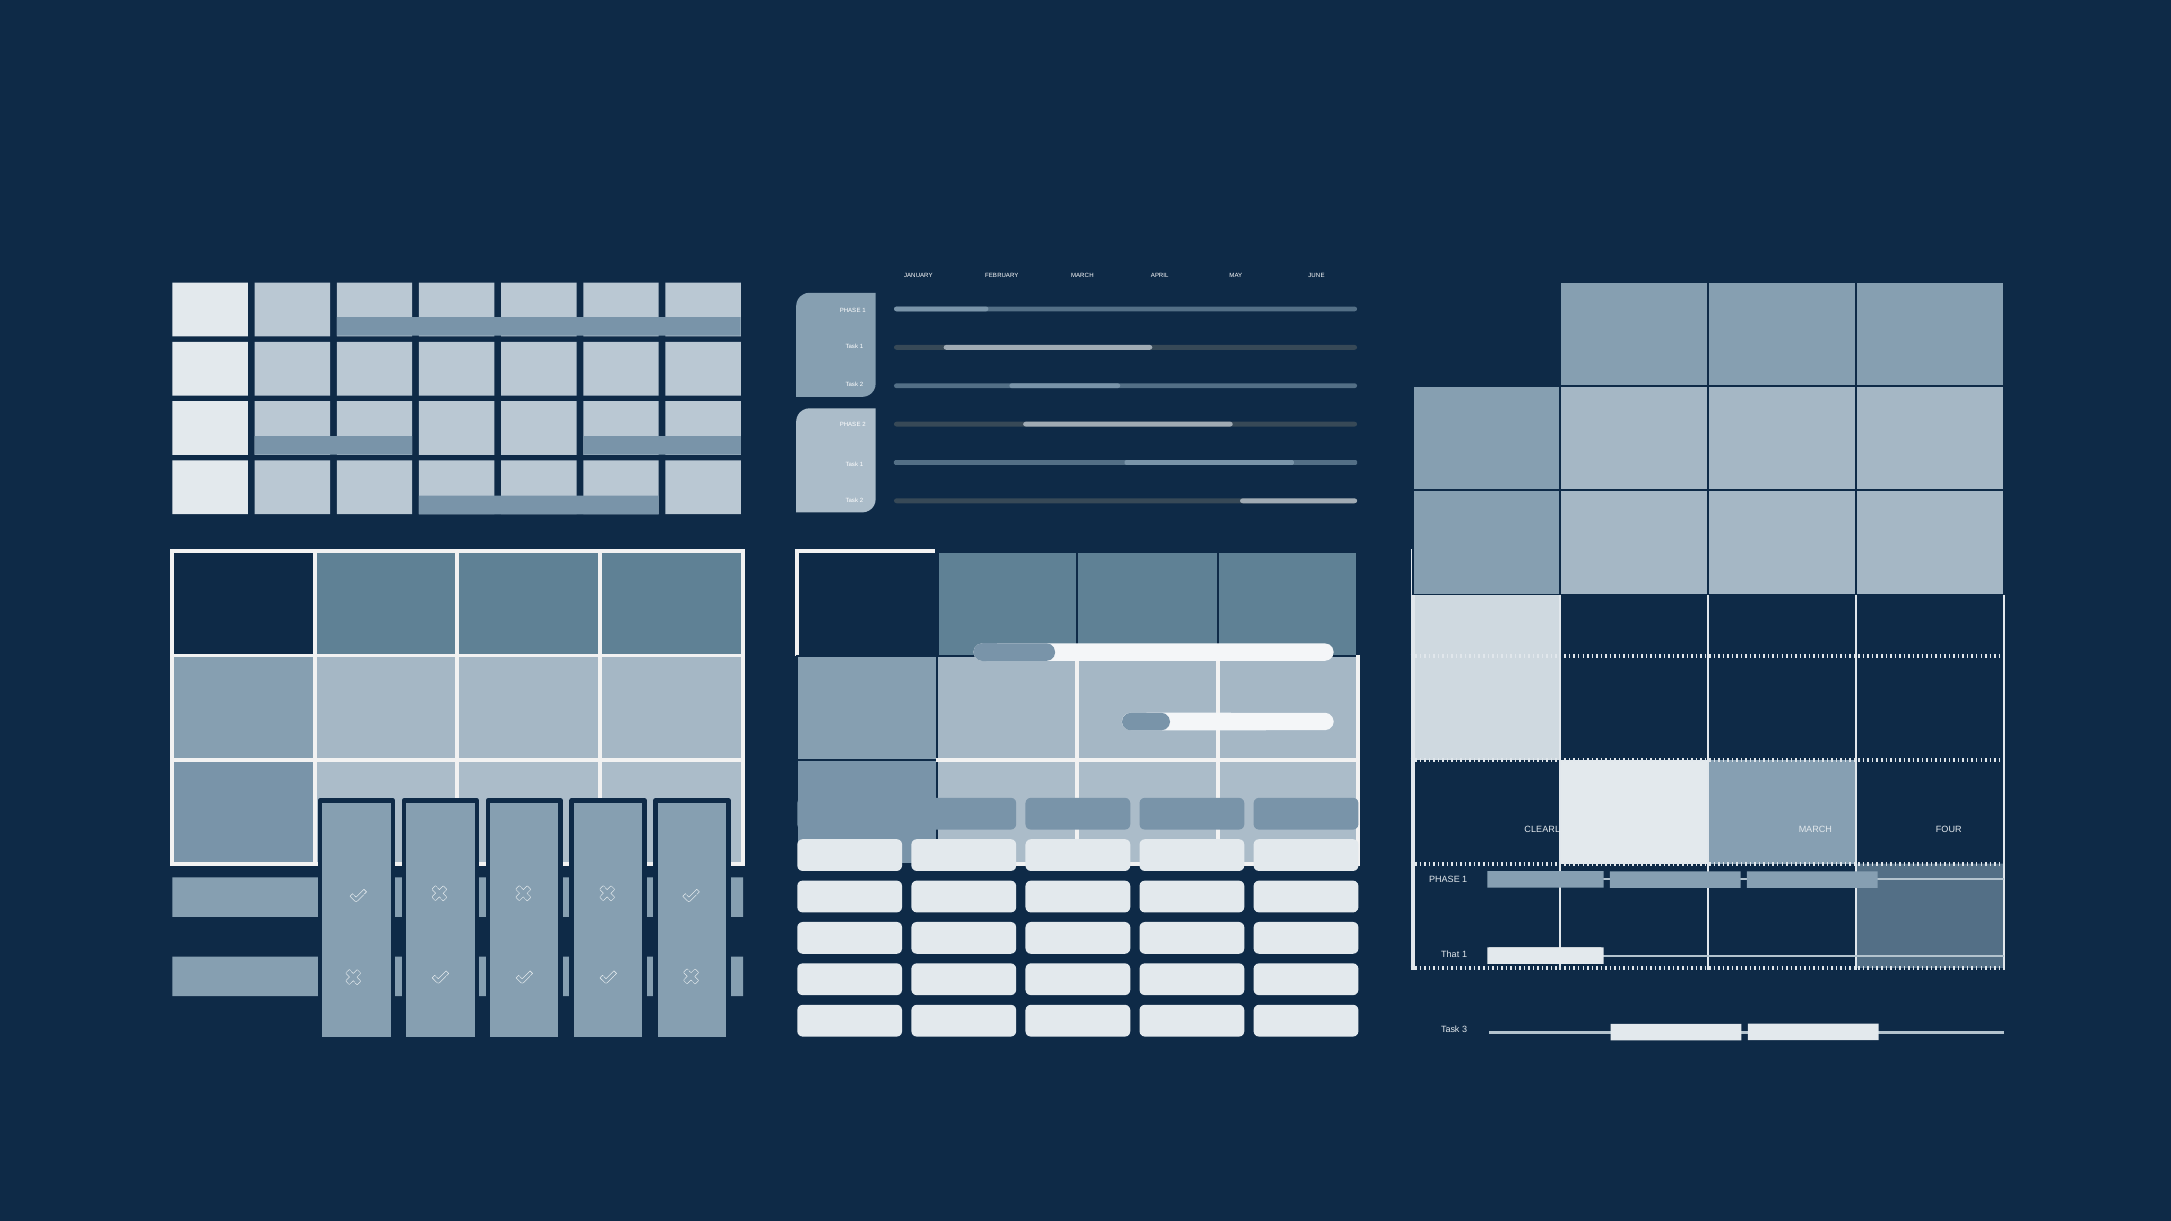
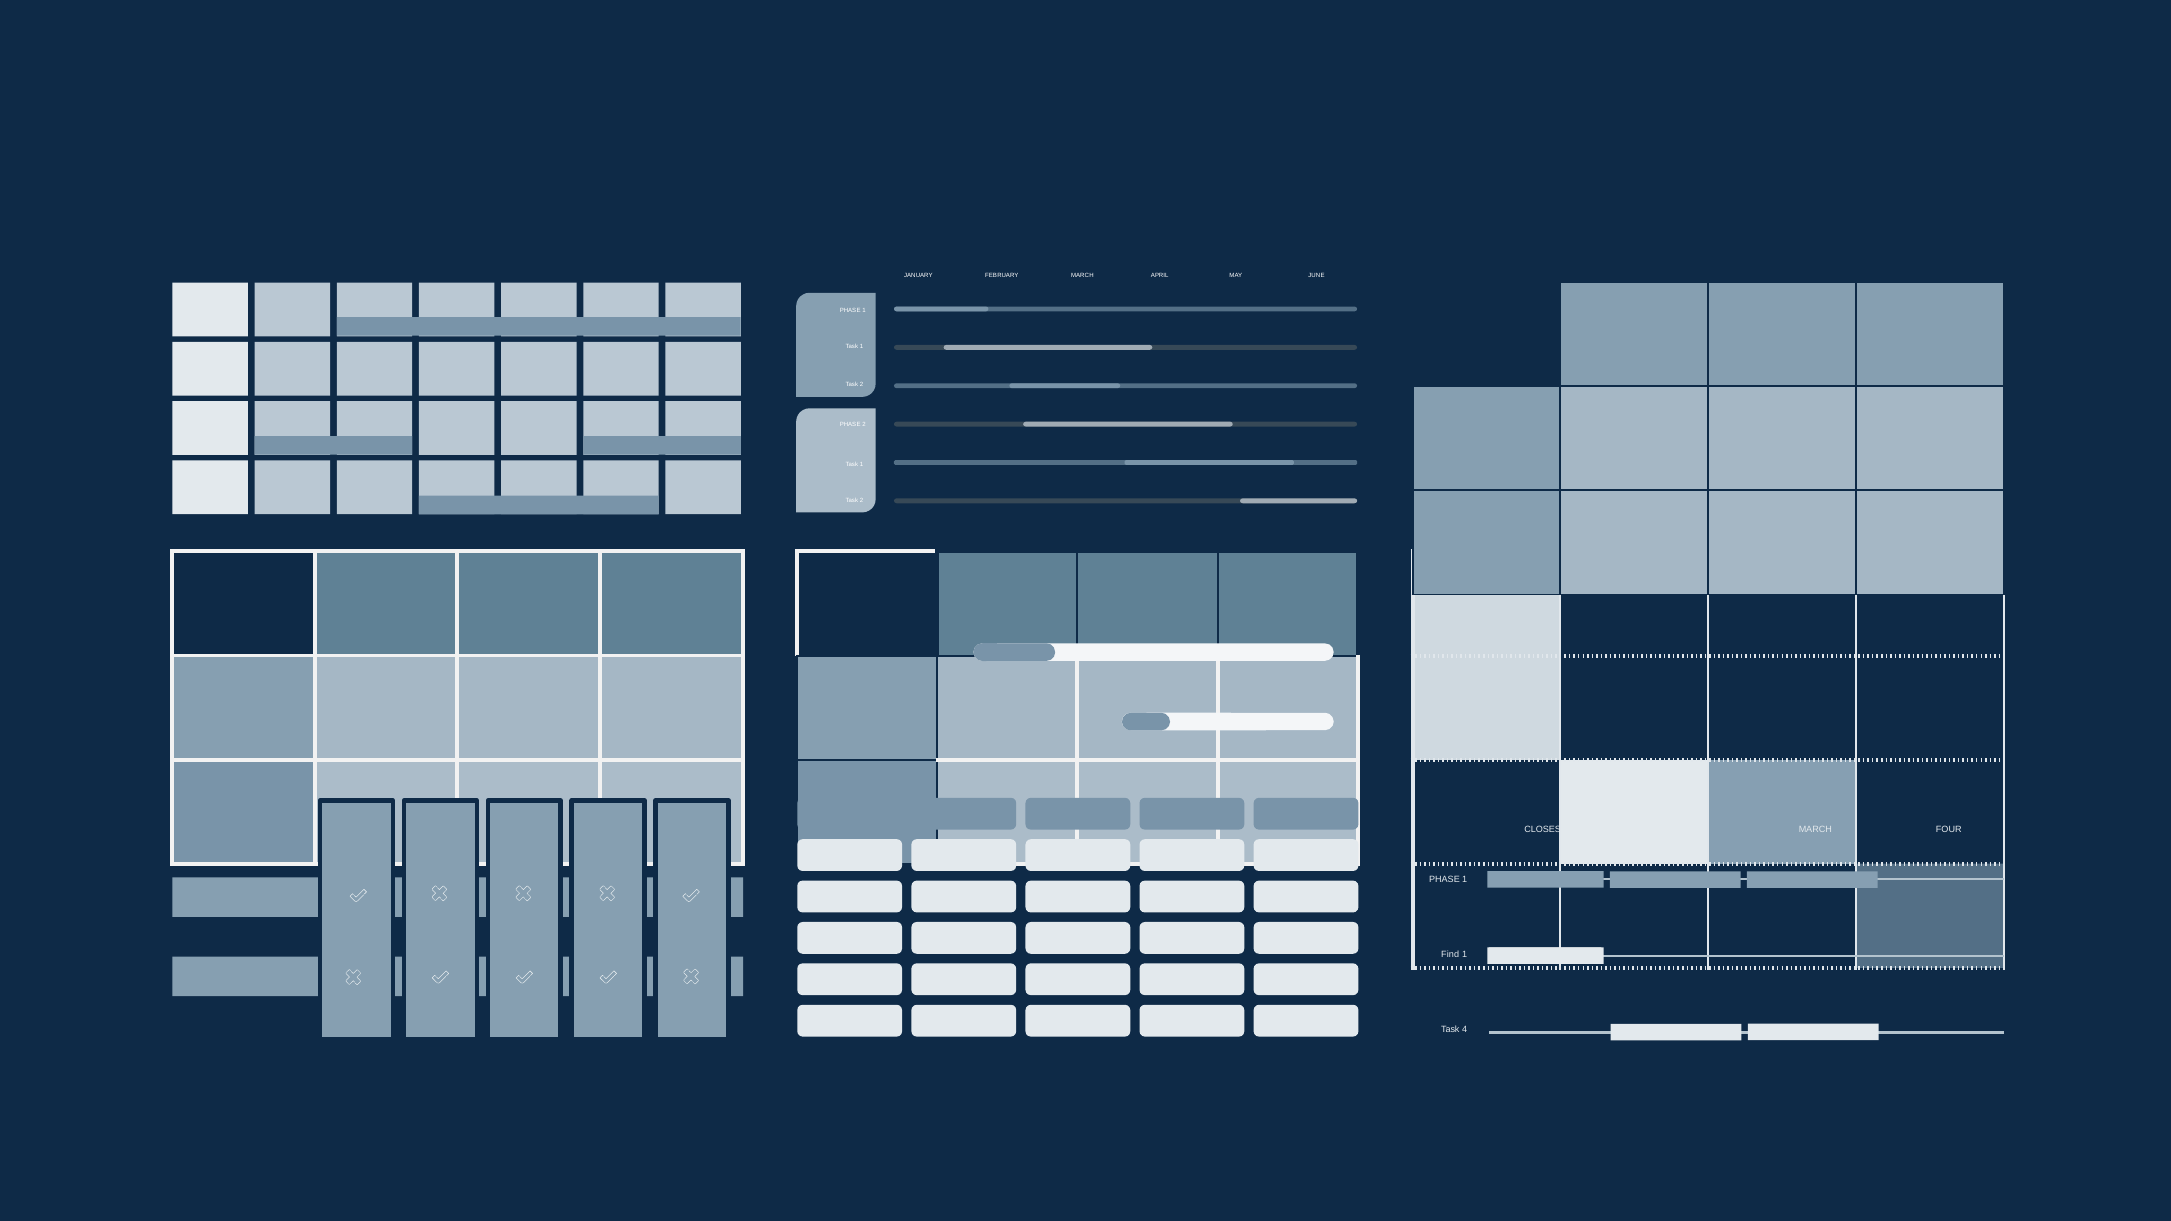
CLEARLY: CLEARLY -> CLOSEST (1545, 830)
That: That -> Find (1450, 955)
3: 3 -> 4 (1465, 1030)
